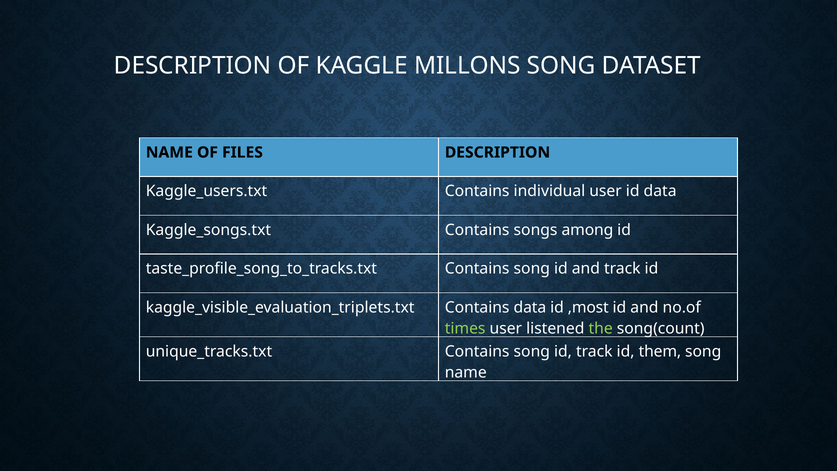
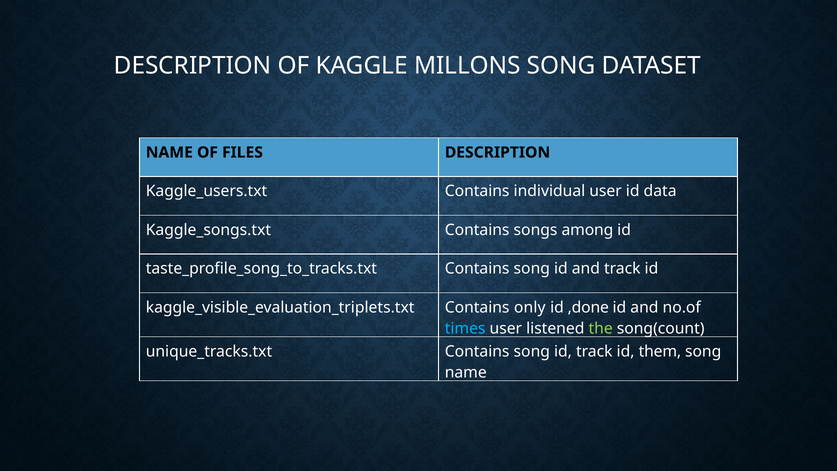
Contains data: data -> only (530, 307)
,most: ,most -> ,done (588, 307)
times colour: light green -> light blue (465, 329)
